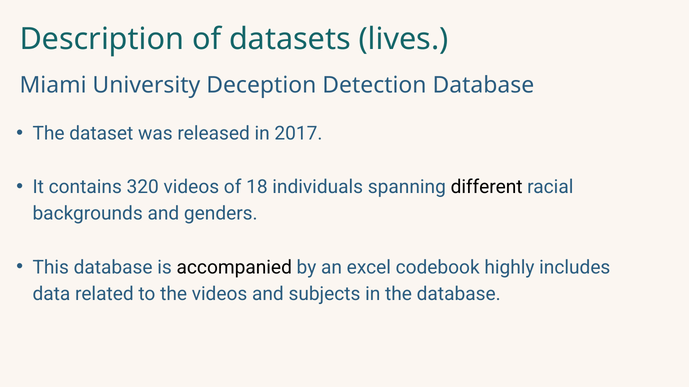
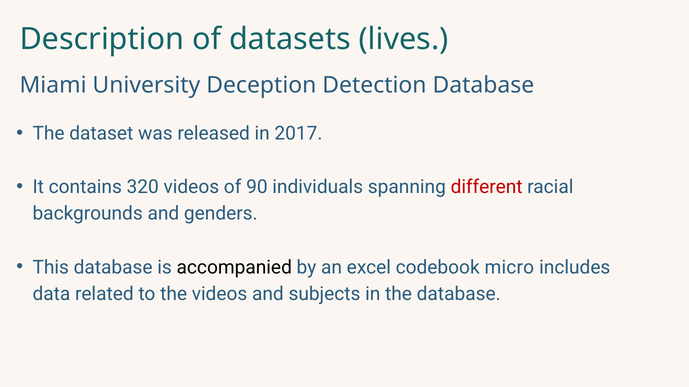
18: 18 -> 90 (257, 187)
different colour: black -> red (487, 187)
highly: highly -> micro (509, 268)
